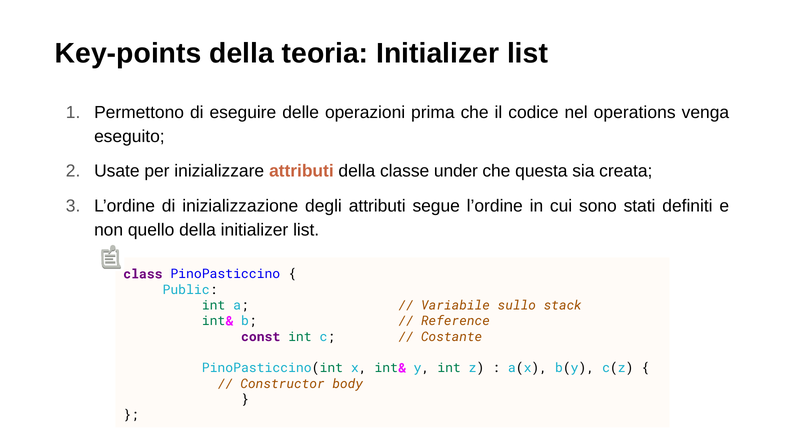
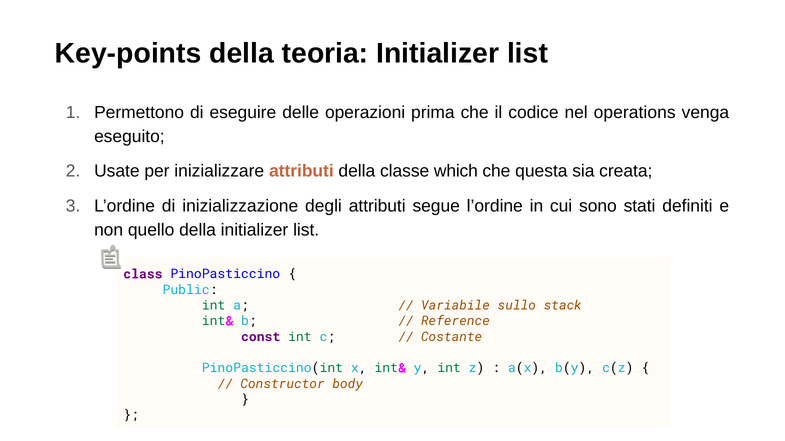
under: under -> which (456, 171)
